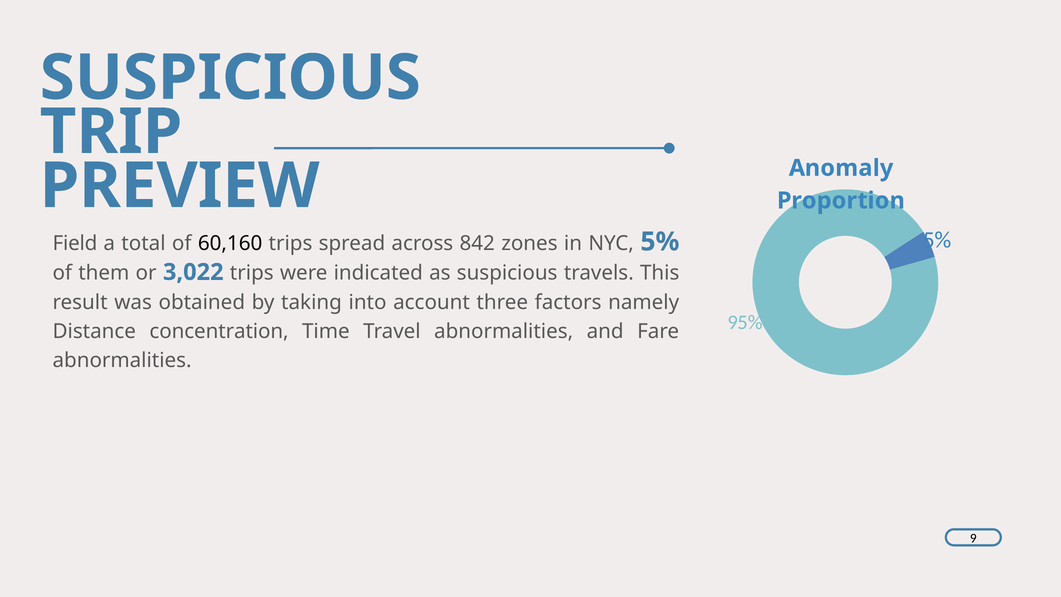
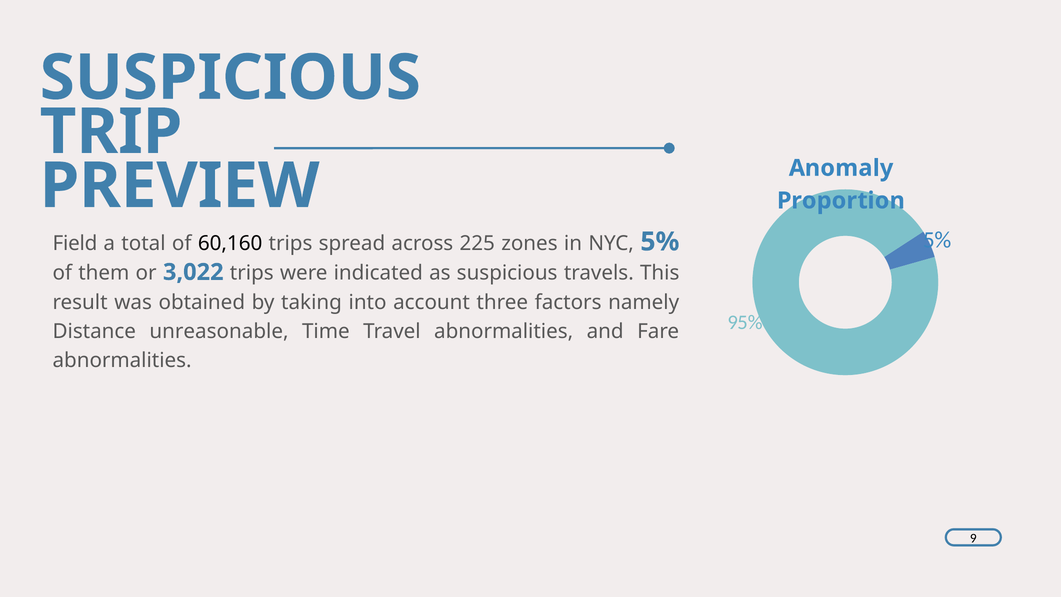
842: 842 -> 225 (477, 244)
concentration: concentration -> unreasonable (219, 331)
